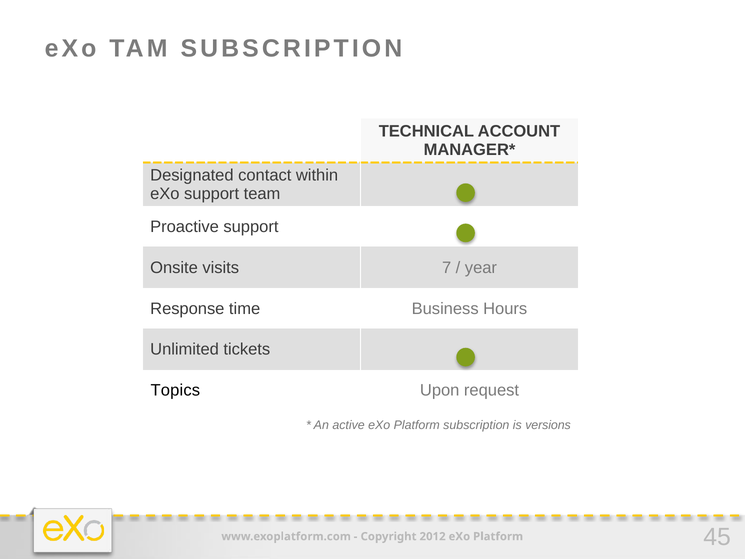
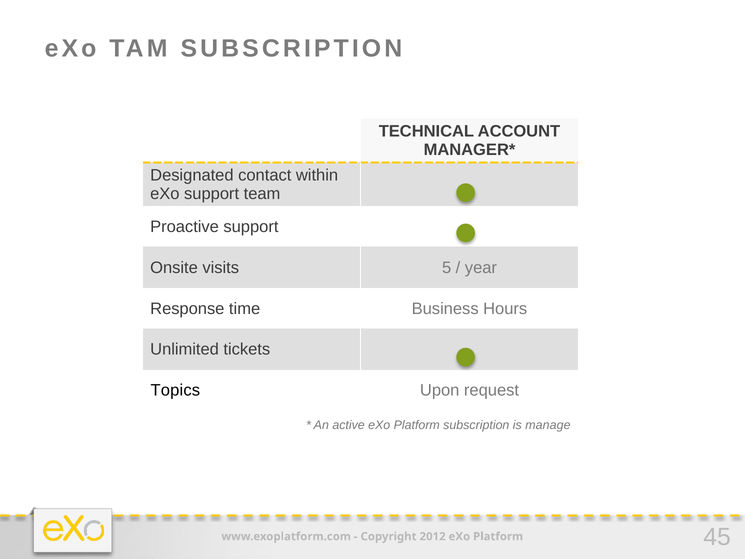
7: 7 -> 5 (447, 267)
versions: versions -> manage (548, 425)
